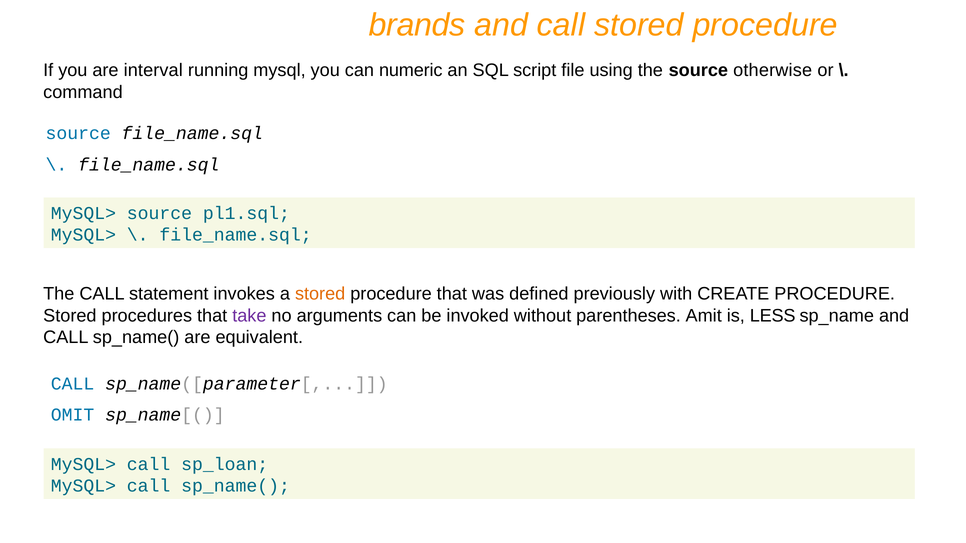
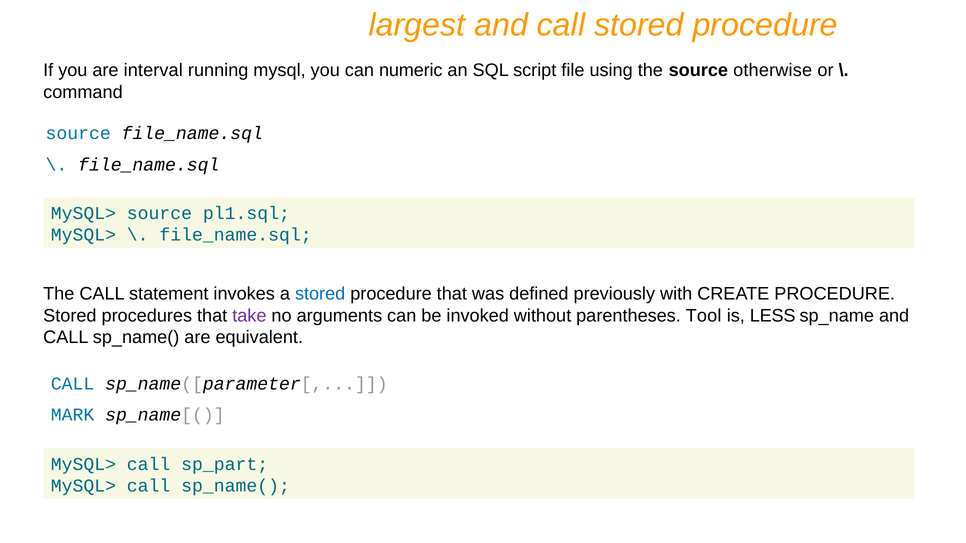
brands: brands -> largest (417, 25)
stored colour: orange -> blue (320, 294)
Amit: Amit -> Tool (704, 316)
OMIT: OMIT -> MARK (73, 415)
sp_loan: sp_loan -> sp_part (225, 464)
